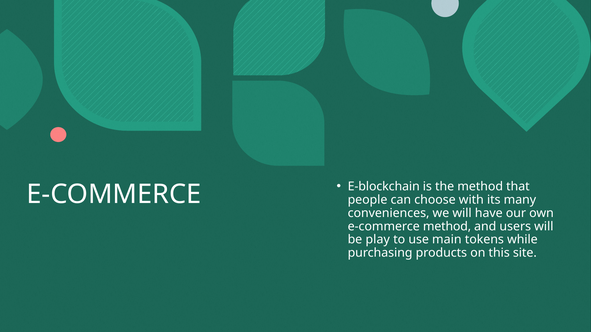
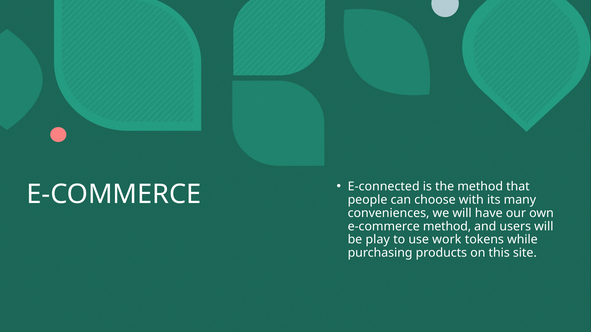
E-blockchain: E-blockchain -> E-connected (384, 187)
main: main -> work (447, 240)
